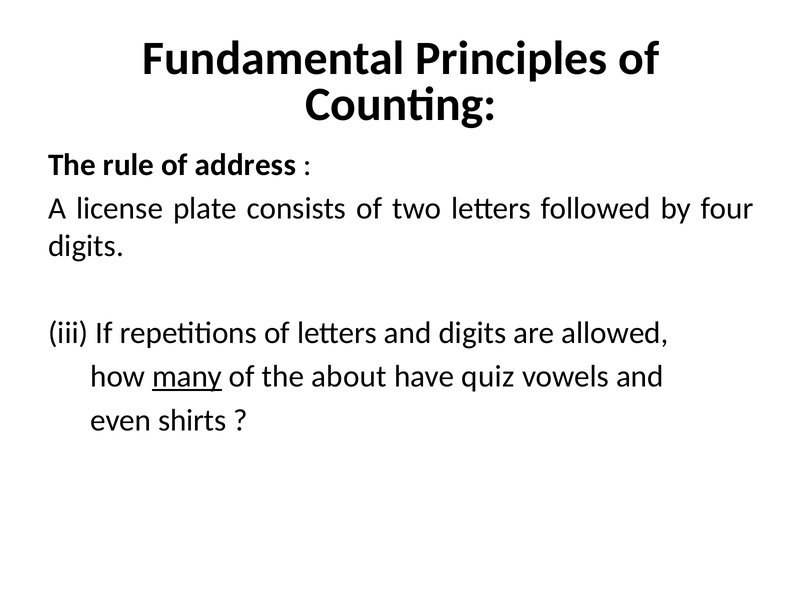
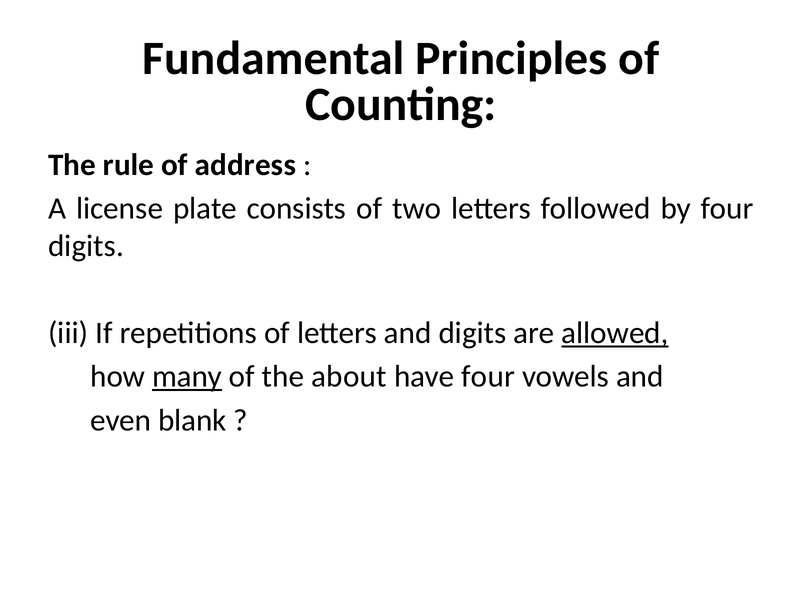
allowed underline: none -> present (615, 333)
have quiz: quiz -> four (488, 377)
shirts: shirts -> blank (192, 421)
